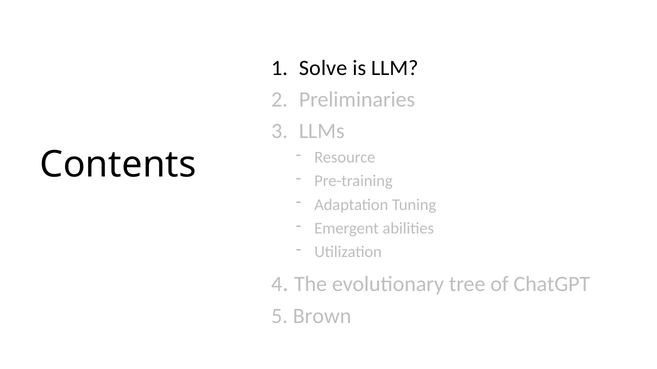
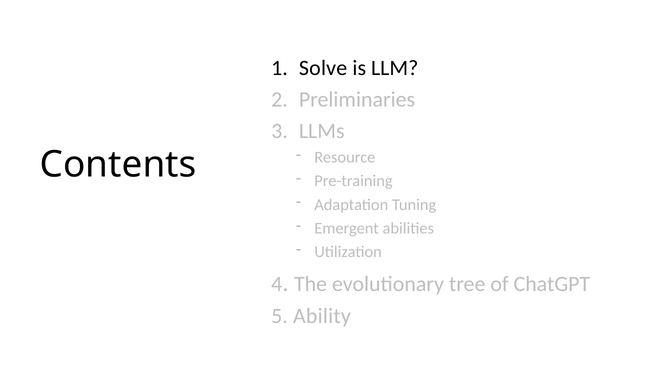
Brown: Brown -> Ability (322, 316)
